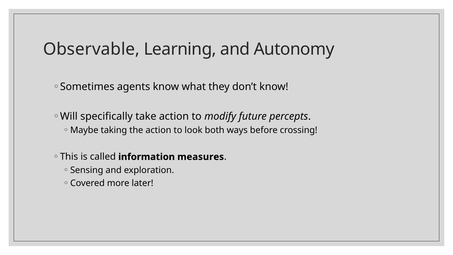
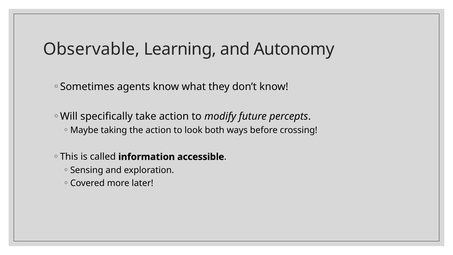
measures: measures -> accessible (201, 157)
